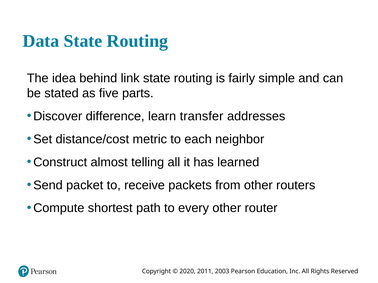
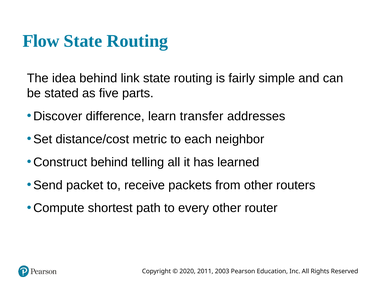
Data: Data -> Flow (41, 41)
Construct almost: almost -> behind (109, 162)
